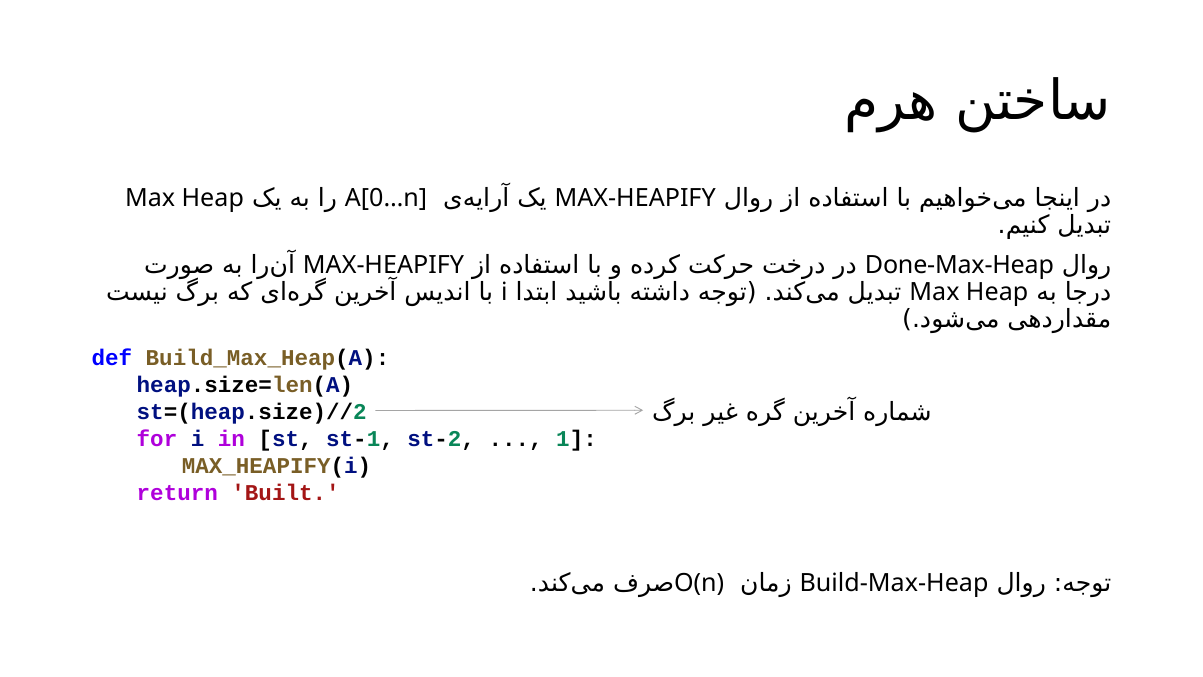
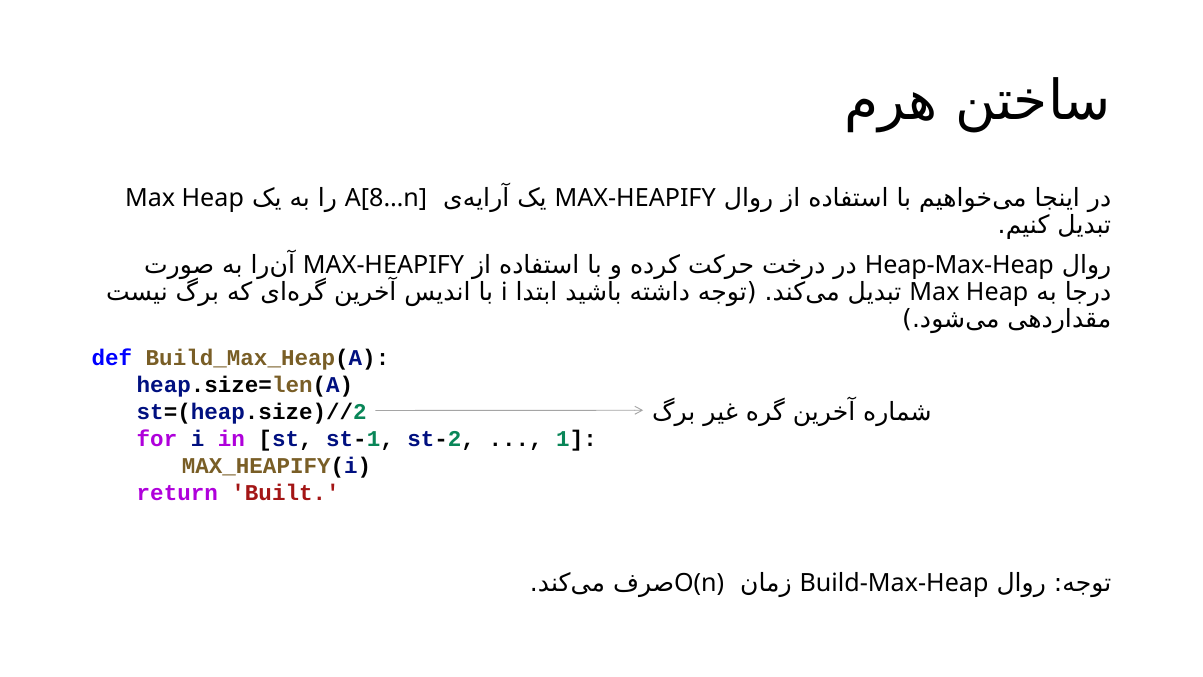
A[0…n: A[0…n -> A[8…n (386, 198)
Done-Max-Heap: Done-Max-Heap -> Heap-Max-Heap (959, 265)
